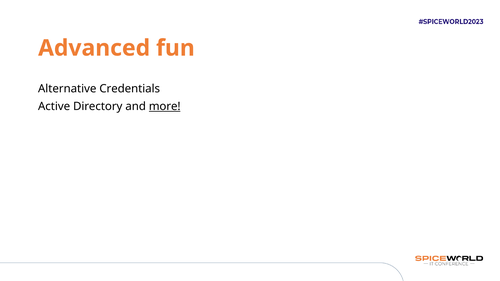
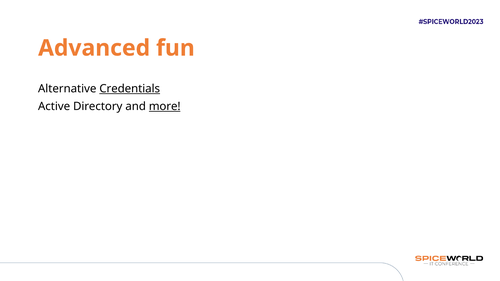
Credentials underline: none -> present (130, 89)
